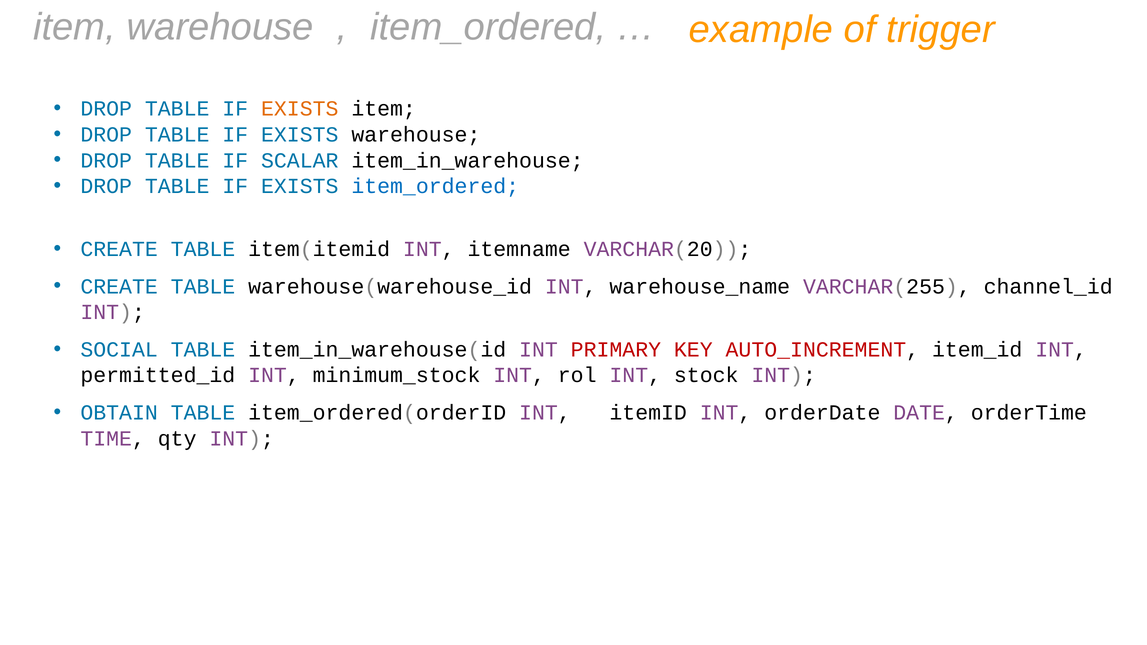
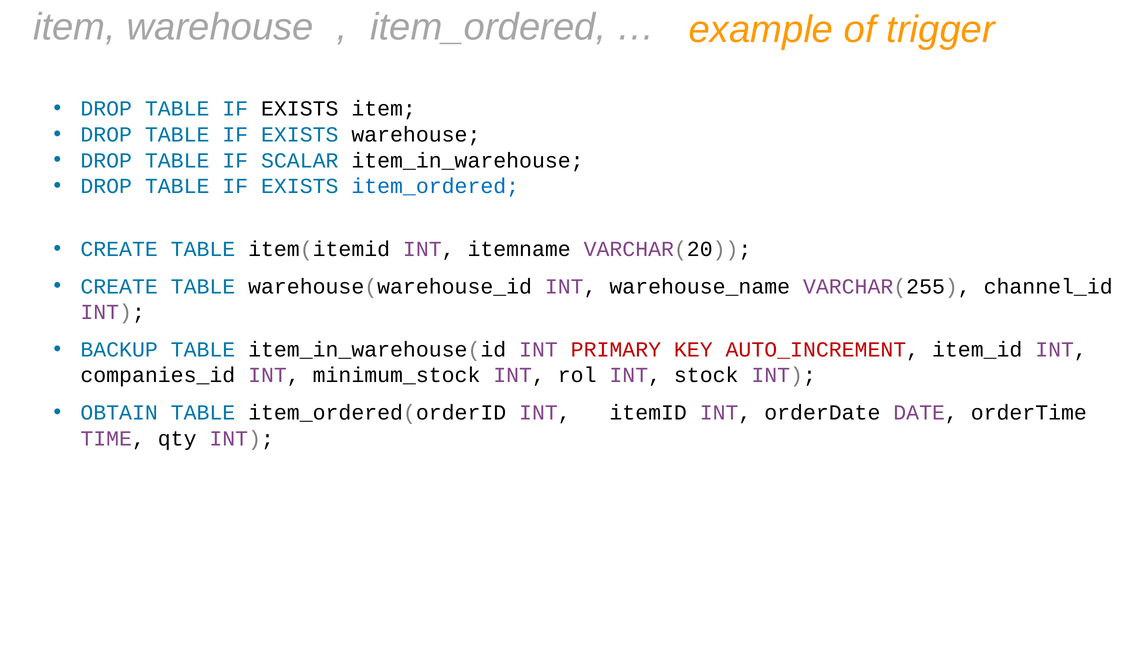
EXISTS colour: orange -> black (300, 109)
SOCIAL: SOCIAL -> BACKUP (119, 350)
permitted_id: permitted_id -> companies_id (158, 375)
